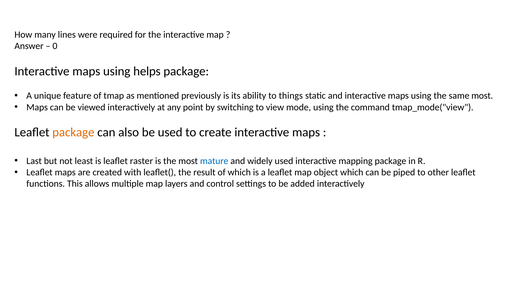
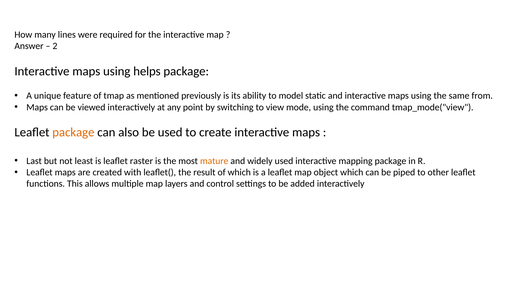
0: 0 -> 2 (55, 46)
things: things -> model (291, 96)
same most: most -> from (482, 96)
mature colour: blue -> orange (214, 161)
